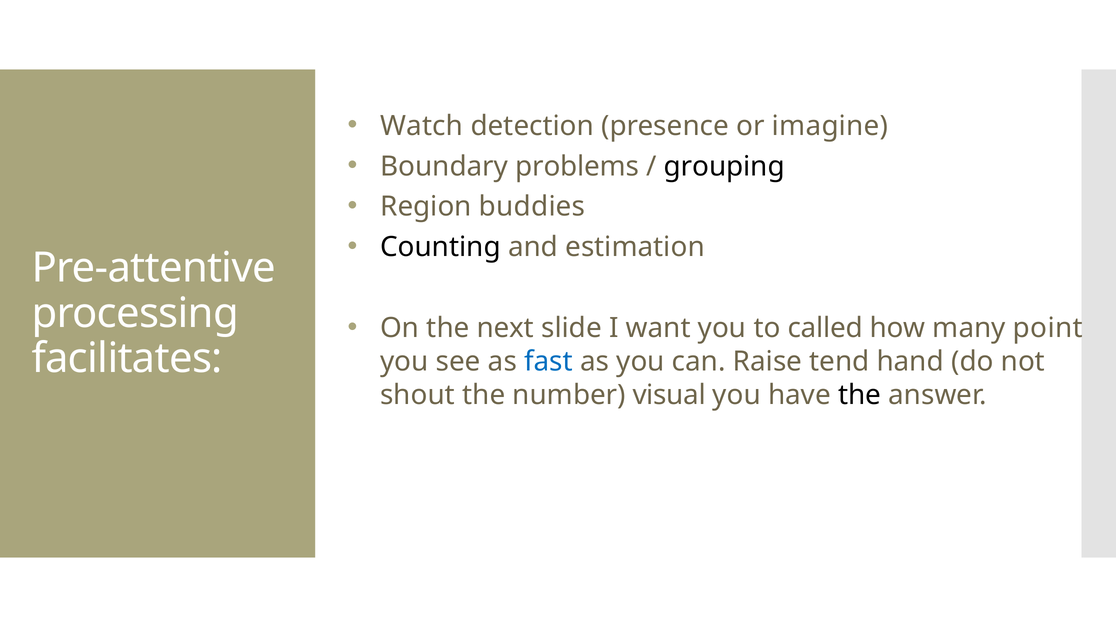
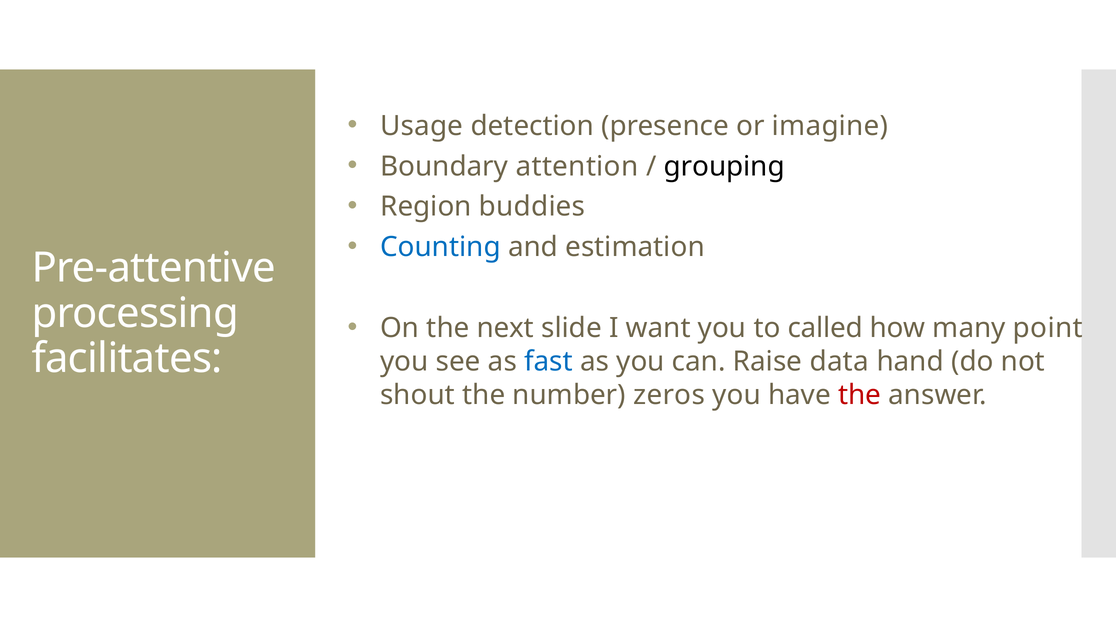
Watch: Watch -> Usage (422, 126)
problems: problems -> attention (577, 166)
Counting colour: black -> blue (441, 247)
tend: tend -> data (839, 362)
visual: visual -> zeros (669, 395)
the colour: black -> red (860, 395)
